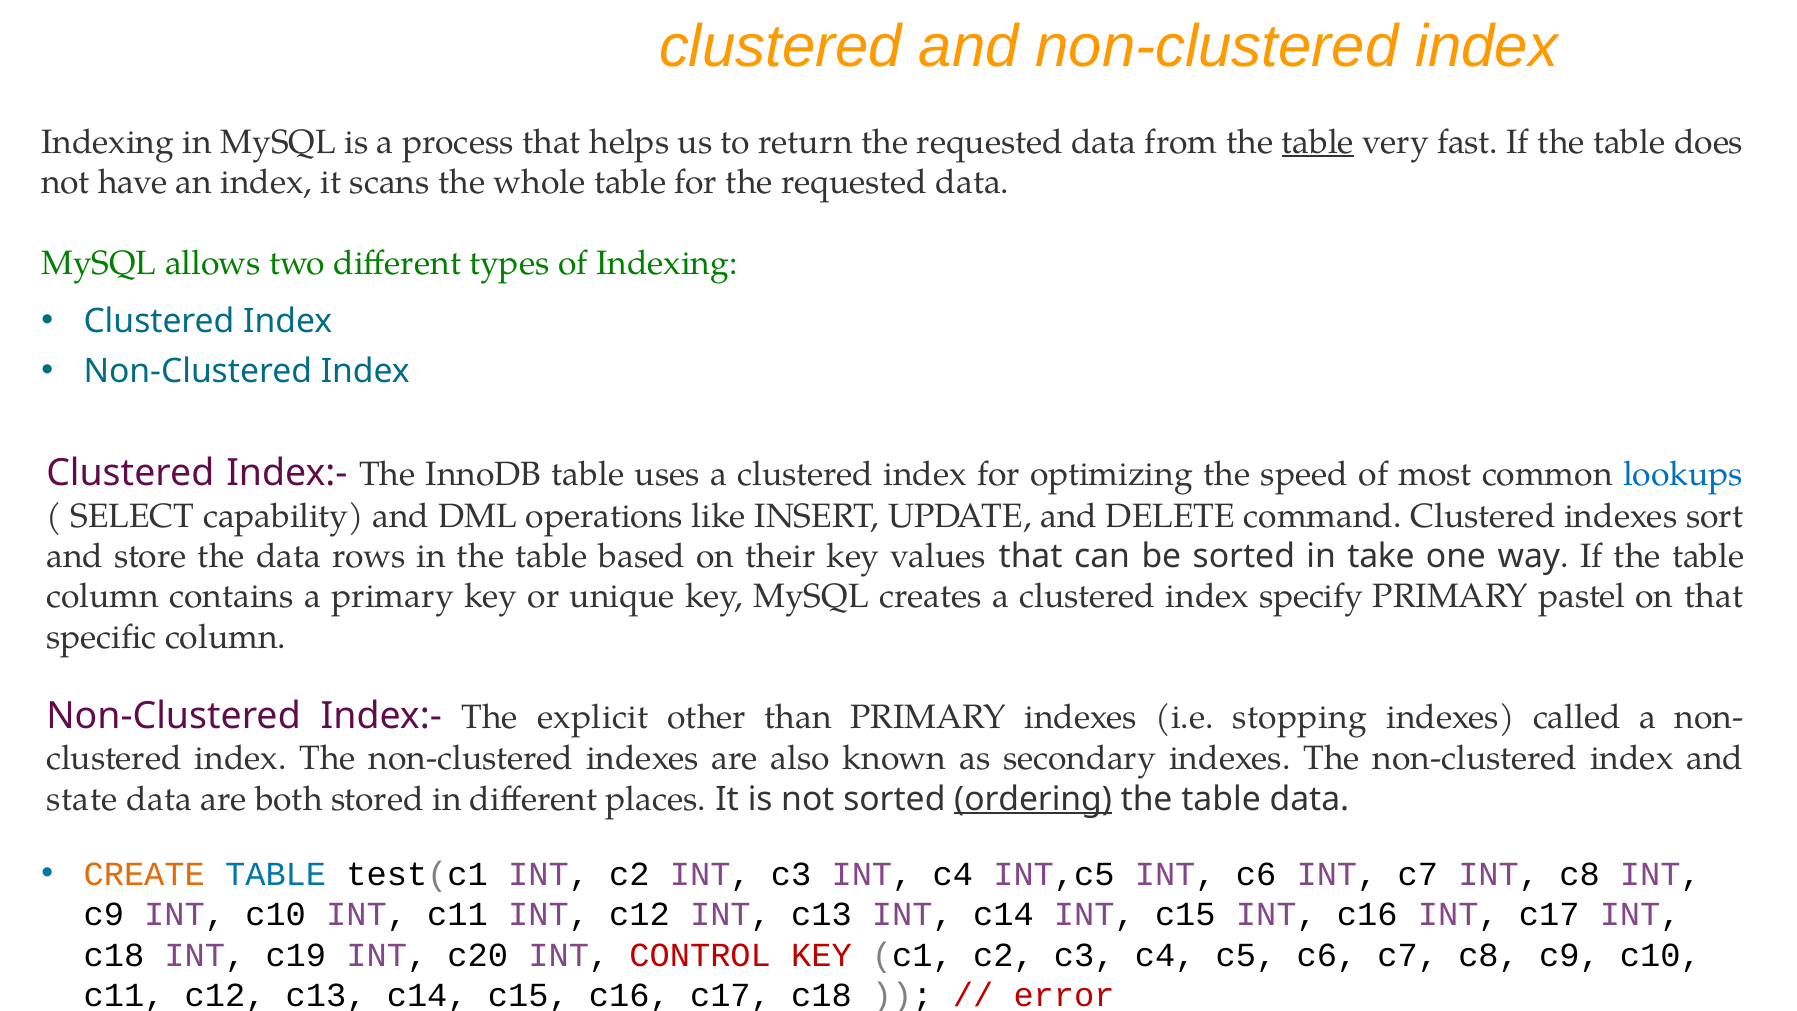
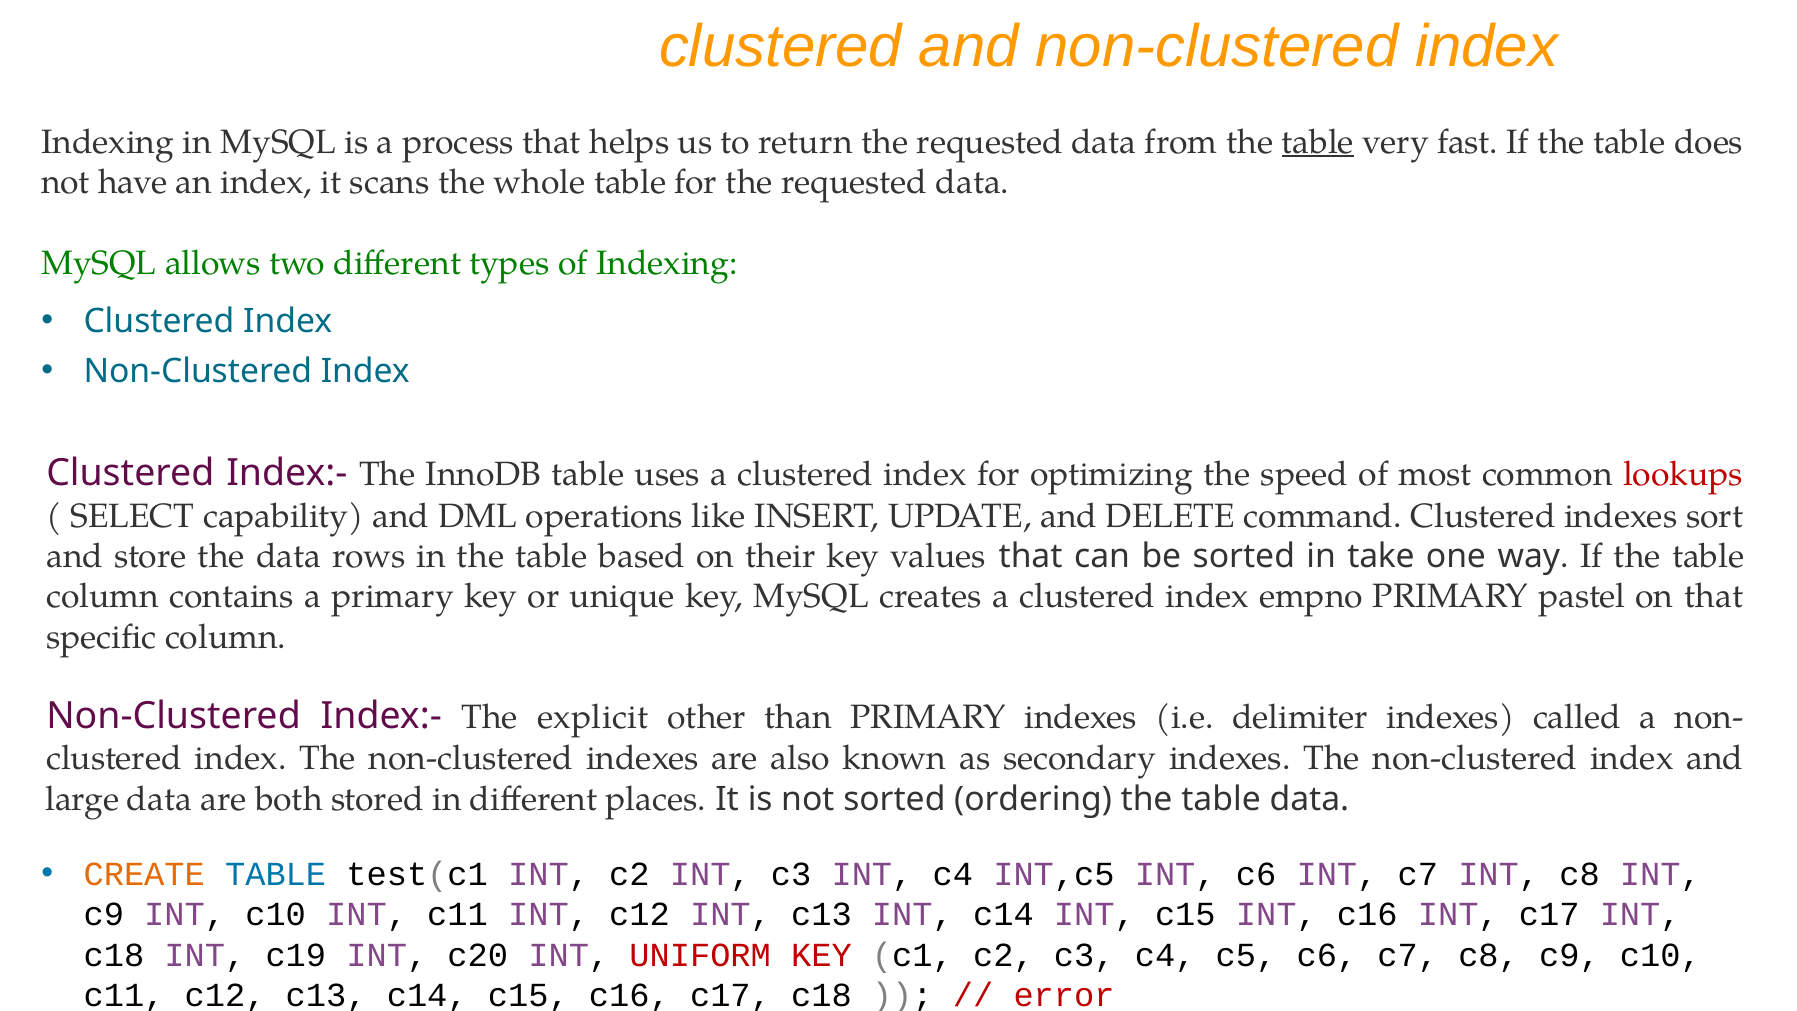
lookups colour: blue -> red (1683, 475)
specify: specify -> empno (1311, 597)
stopping: stopping -> delimiter (1300, 717)
state: state -> large (83, 799)
ordering underline: present -> none (1033, 799)
CONTROL: CONTROL -> UNIFORM (700, 955)
